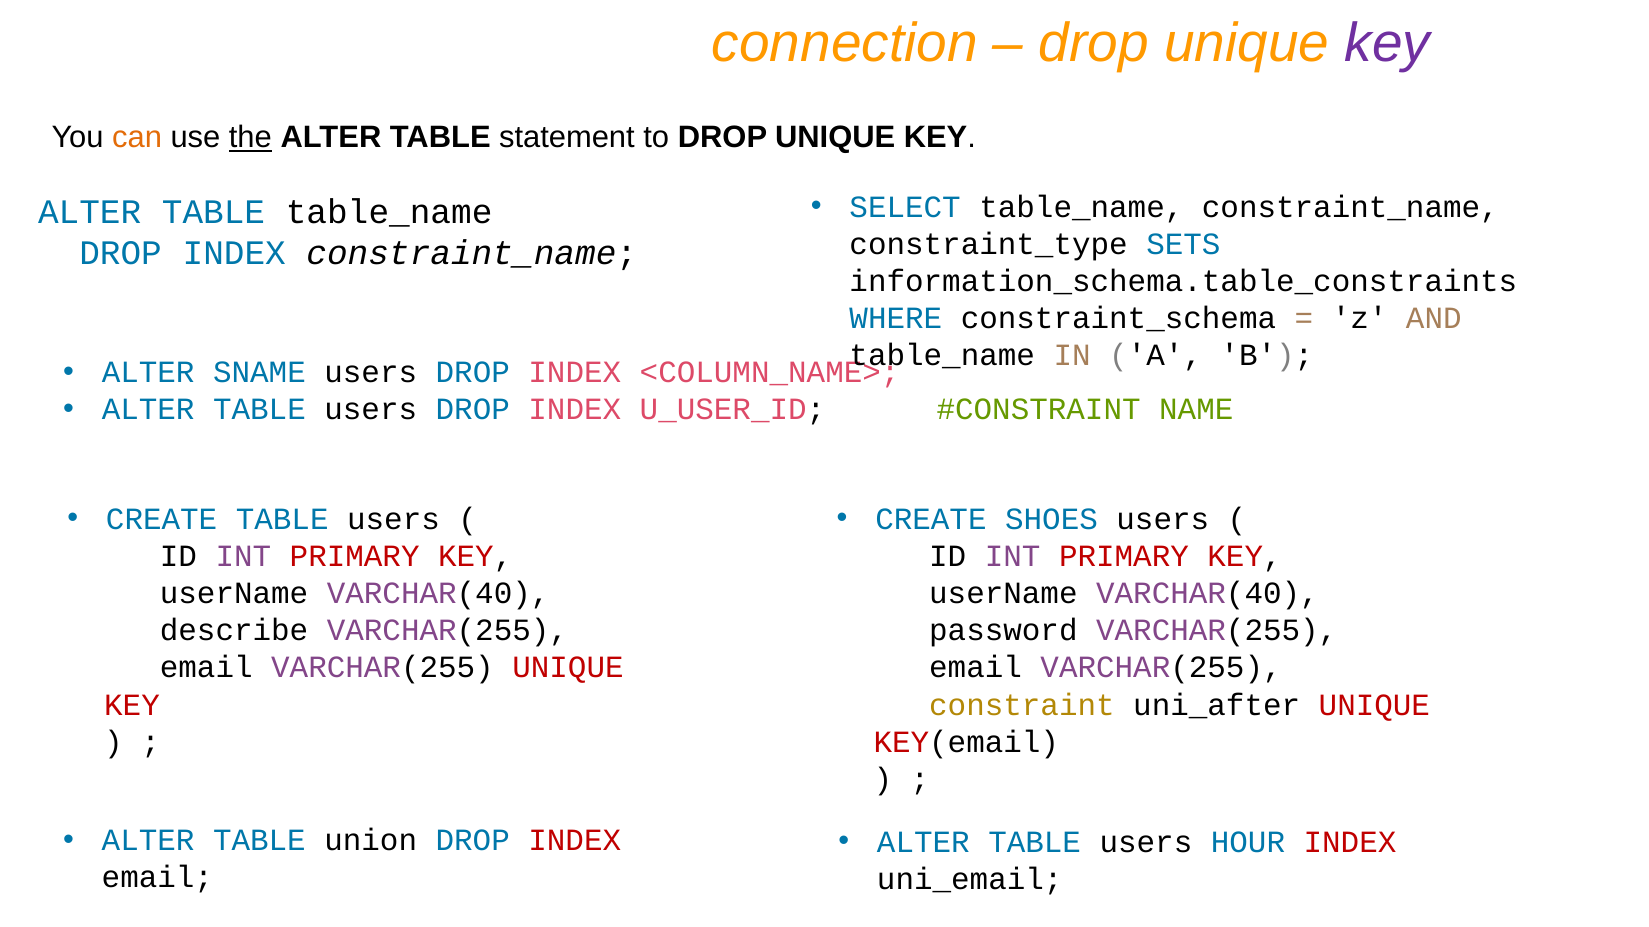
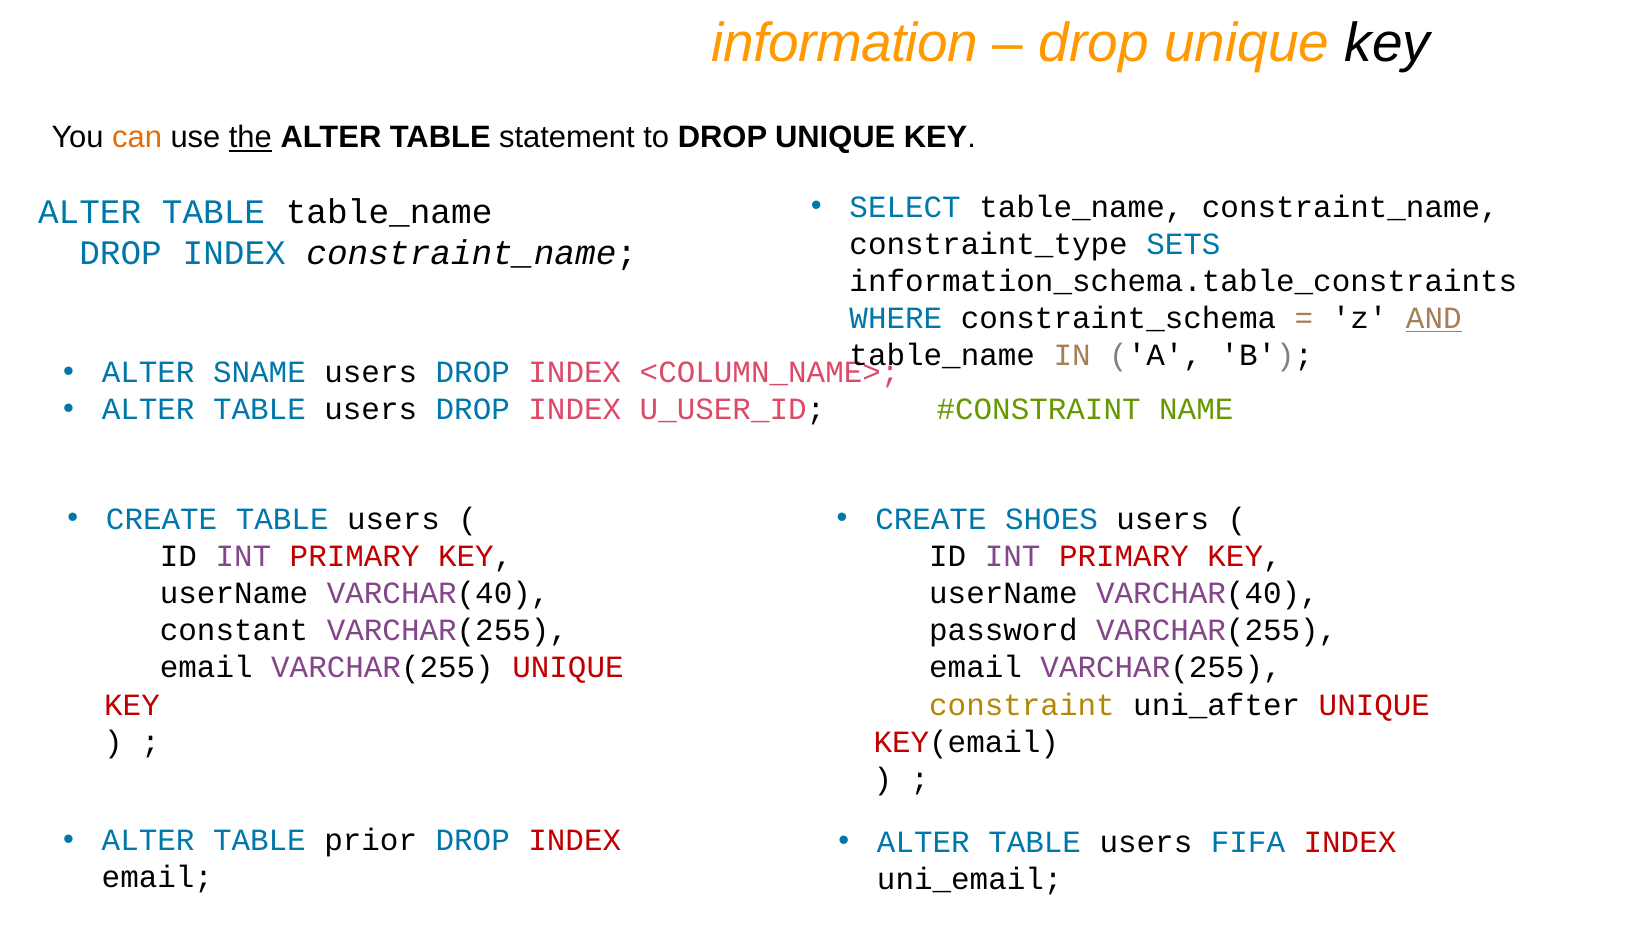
connection: connection -> information (845, 43)
key colour: purple -> black (1387, 43)
AND underline: none -> present (1434, 318)
describe: describe -> constant (234, 631)
union: union -> prior (371, 841)
HOUR: HOUR -> FIFA (1248, 842)
